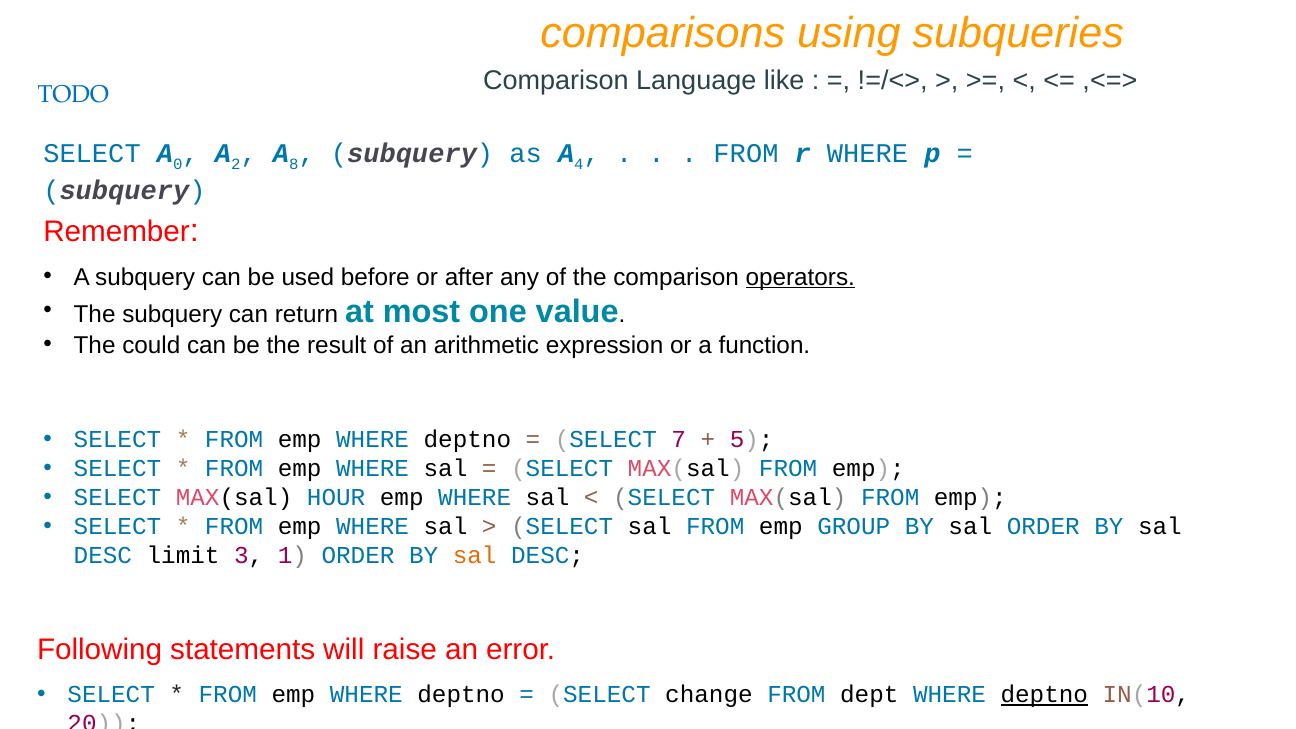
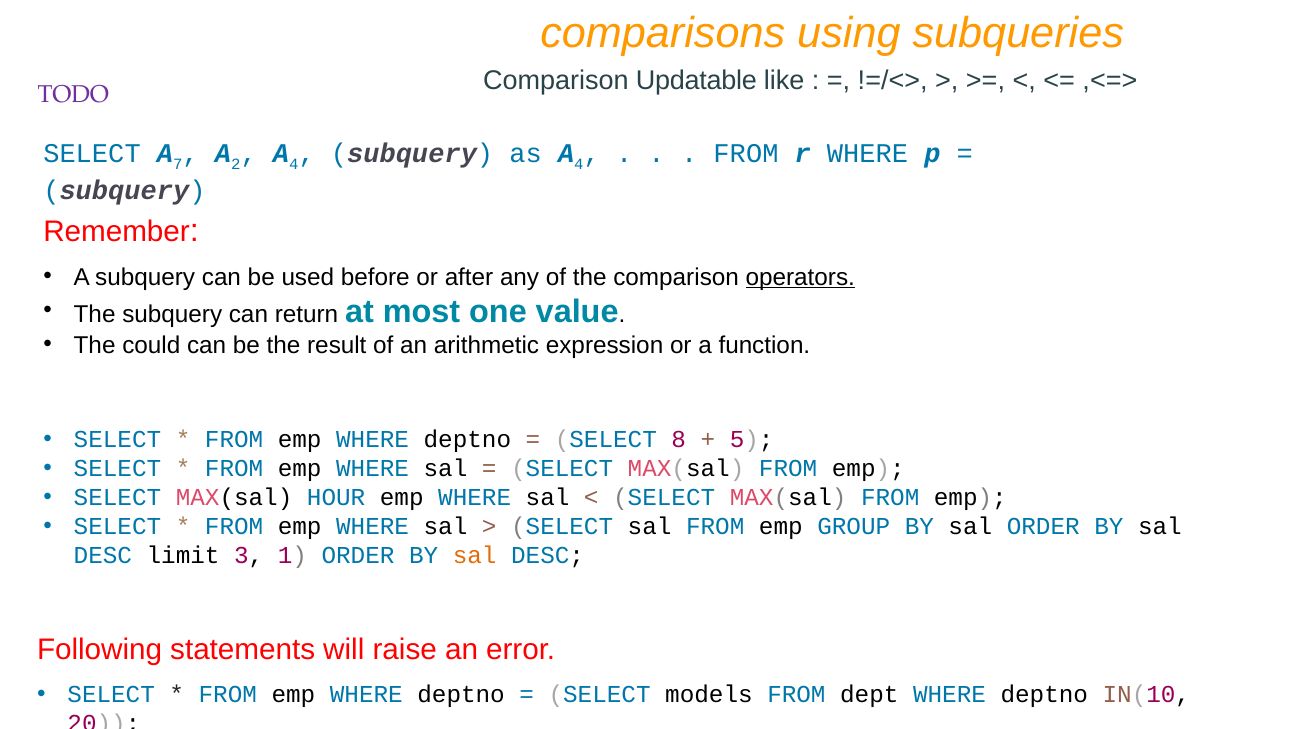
Language: Language -> Updatable (696, 81)
TODO colour: blue -> purple (73, 95)
0: 0 -> 7 (178, 164)
8: 8 -> 4 (294, 164)
7: 7 -> 8 (679, 439)
change: change -> models (709, 695)
deptno underline: present -> none (1044, 695)
